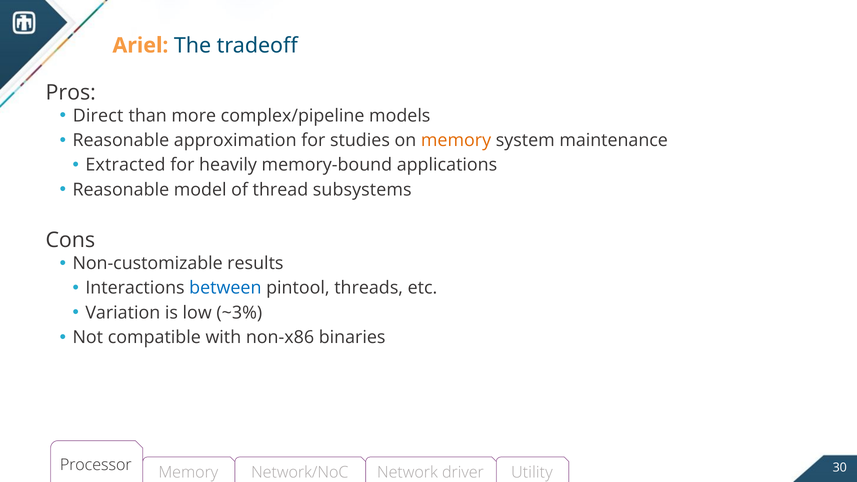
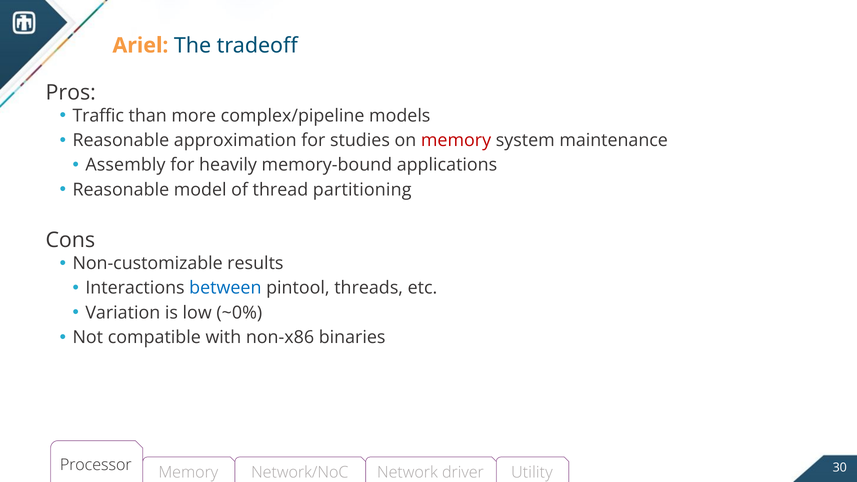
Direct: Direct -> Traffic (98, 116)
memory colour: orange -> red (456, 140)
Extracted: Extracted -> Assembly (125, 165)
subsystems: subsystems -> partitioning (362, 190)
~3%: ~3% -> ~0% (239, 313)
